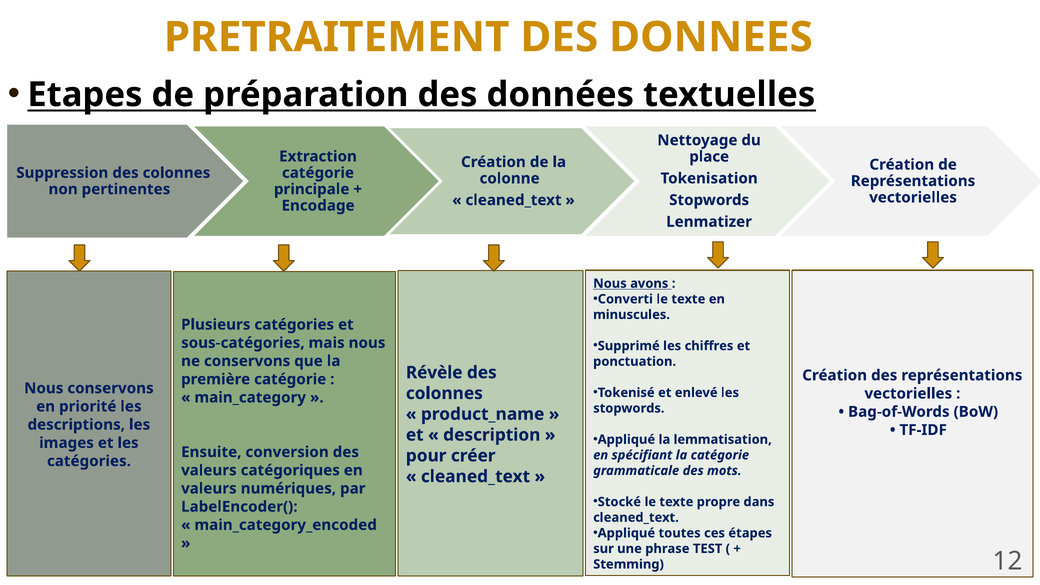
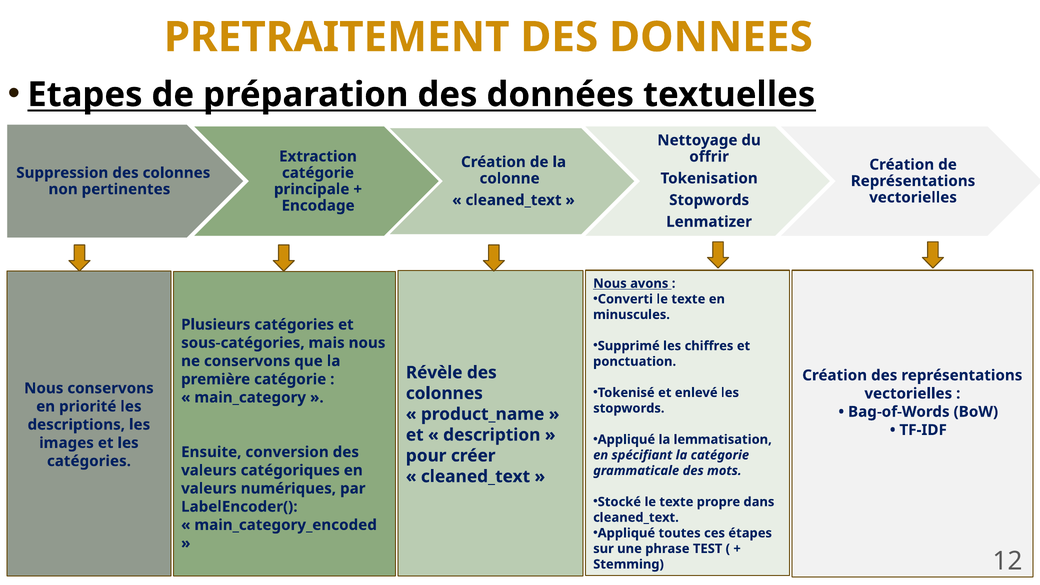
place: place -> offrir (709, 157)
